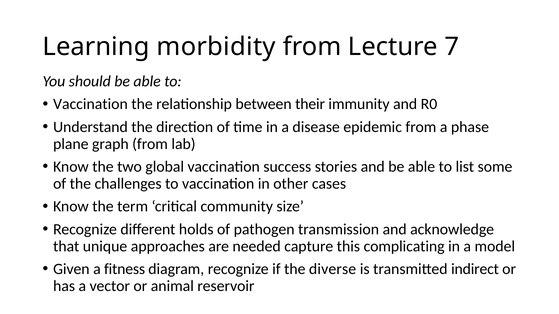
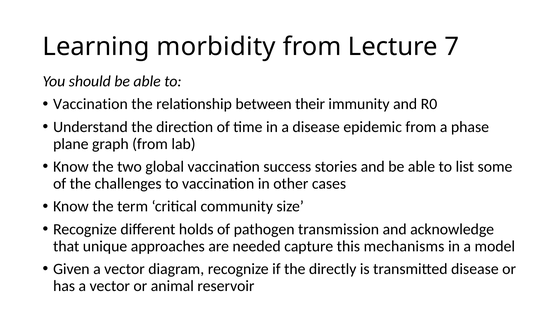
complicating: complicating -> mechanisms (404, 247)
Given a fitness: fitness -> vector (124, 269)
diverse: diverse -> directly (333, 269)
transmitted indirect: indirect -> disease (475, 269)
